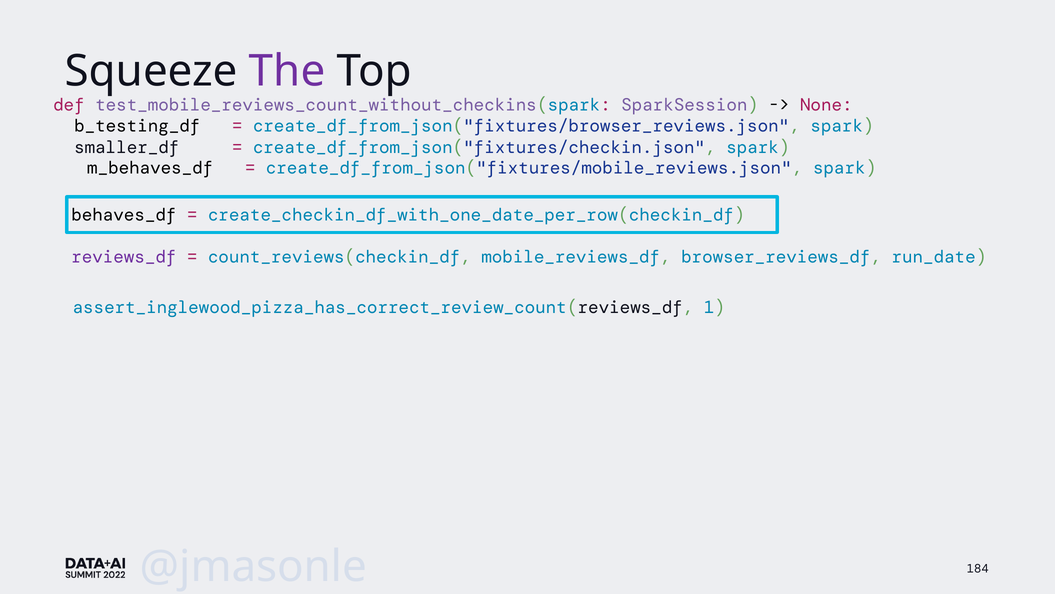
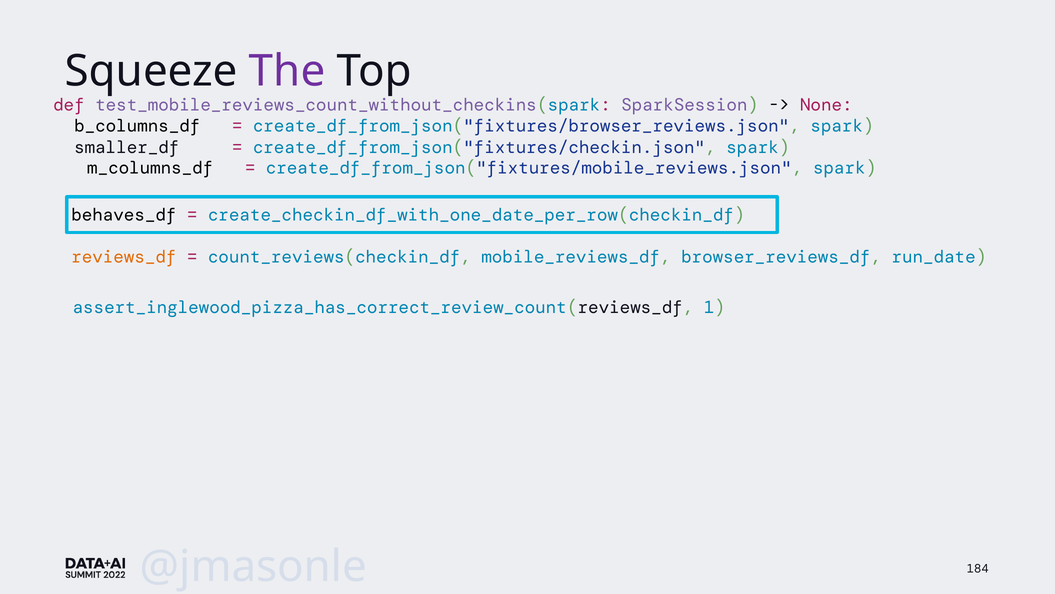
b_testing_df: b_testing_df -> b_columns_df (137, 126)
m_behaves_df: m_behaves_df -> m_columns_df (150, 168)
reviews_df colour: purple -> orange (124, 257)
